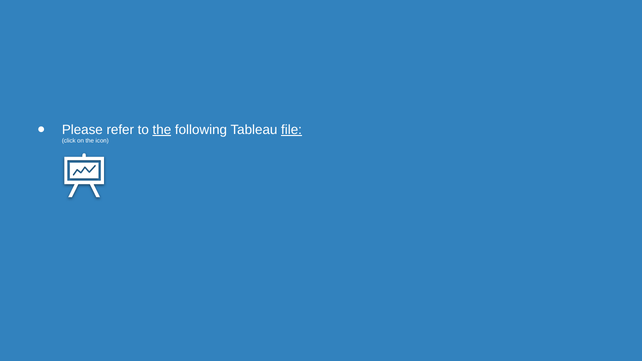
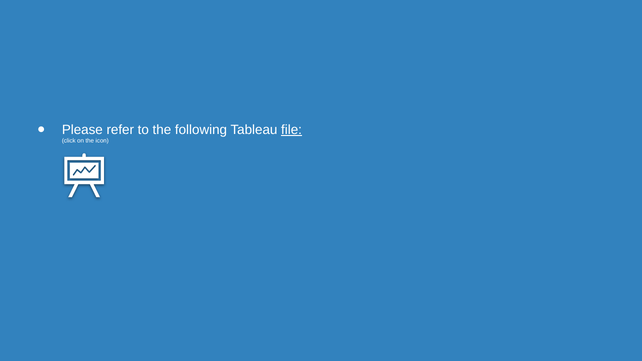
the underline: present -> none (162, 130)
